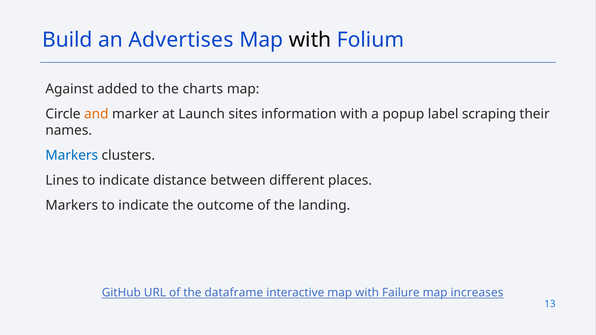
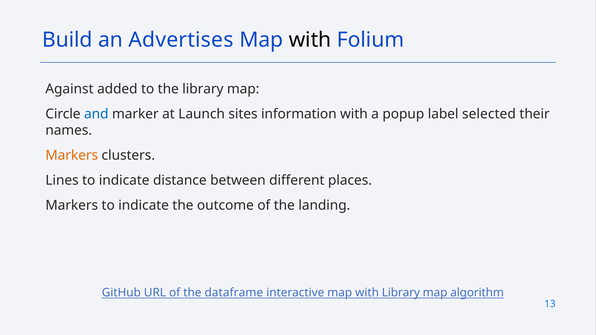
the charts: charts -> library (203, 89)
and colour: orange -> blue (96, 114)
scraping: scraping -> selected (489, 114)
Markers colour: blue -> orange (72, 155)
with Failure: Failure -> Library (401, 293)
increases: increases -> algorithm (477, 293)
